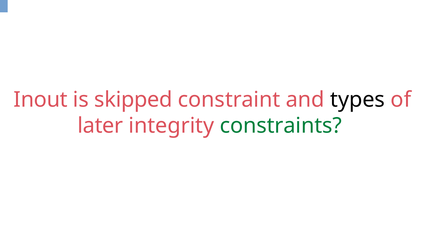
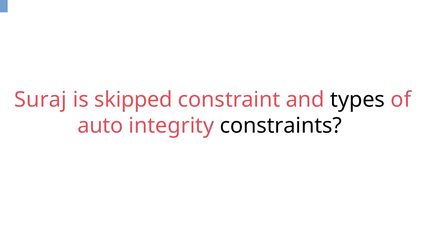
Inout: Inout -> Suraj (40, 100)
later: later -> auto (100, 126)
constraints colour: green -> black (281, 126)
